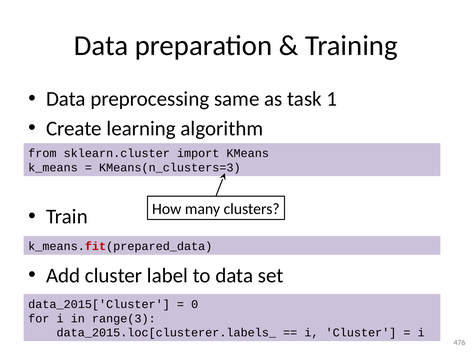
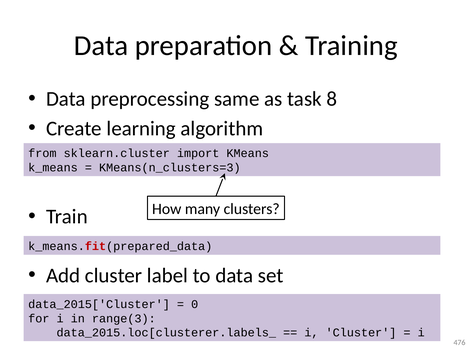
1: 1 -> 8 (332, 99)
